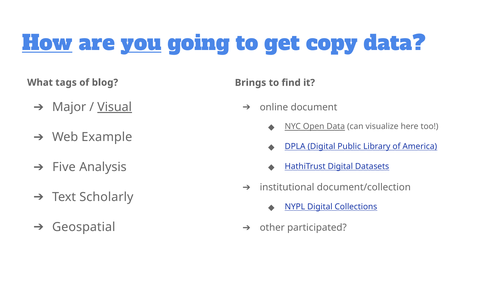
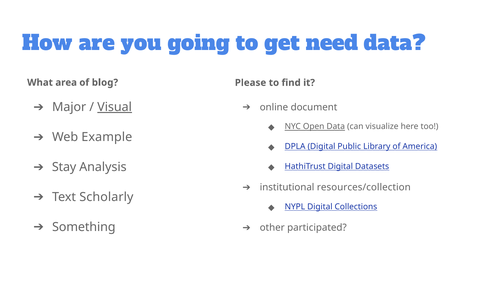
How underline: present -> none (47, 43)
you underline: present -> none (141, 43)
copy: copy -> need (332, 43)
tags: tags -> area (66, 82)
Brings: Brings -> Please (251, 83)
Five: Five -> Stay (64, 167)
document/collection: document/collection -> resources/collection (364, 187)
Geospatial: Geospatial -> Something (84, 227)
